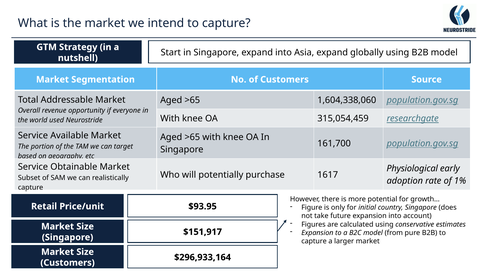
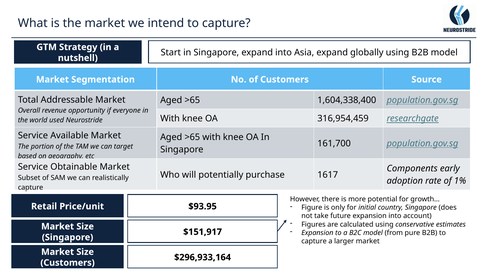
1,604,338,060: 1,604,338,060 -> 1,604,338,400 (347, 100)
315,054,459: 315,054,459 -> 316,954,459 (343, 119)
Physiological: Physiological -> Components (412, 169)
